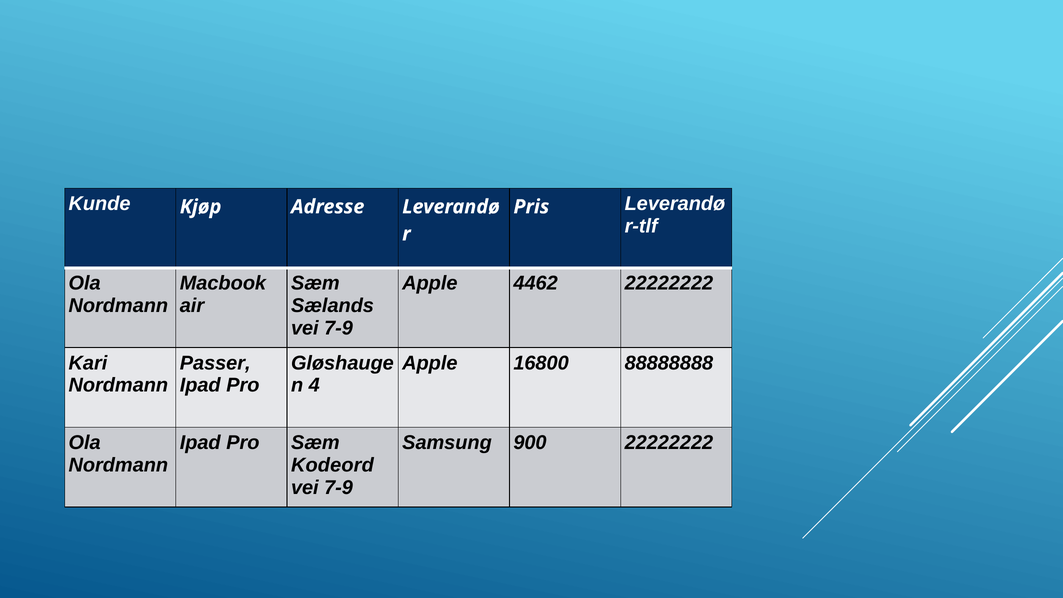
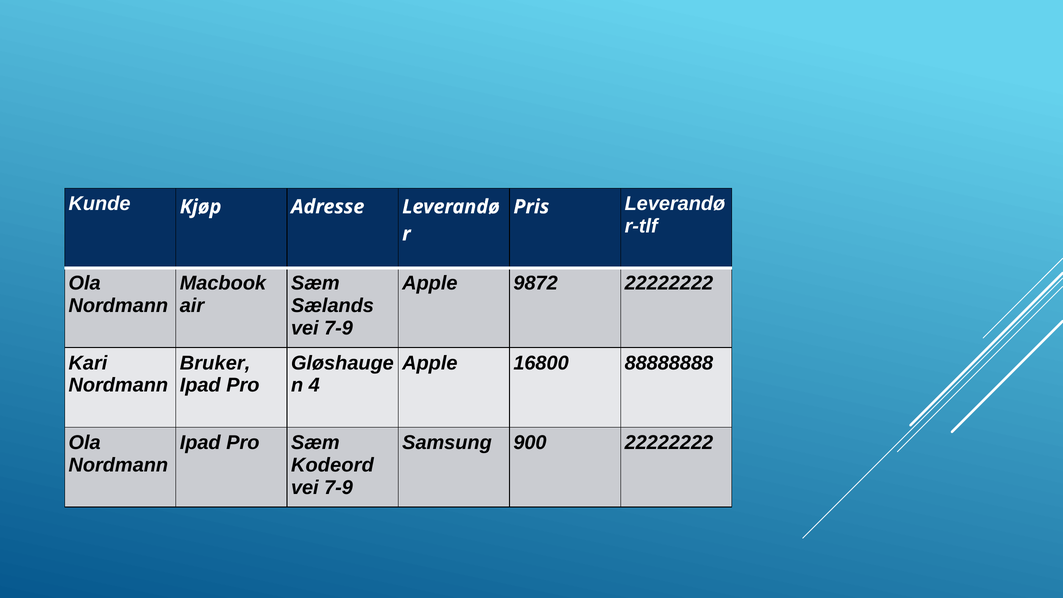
4462: 4462 -> 9872 (536, 283)
Passer: Passer -> Bruker (215, 363)
